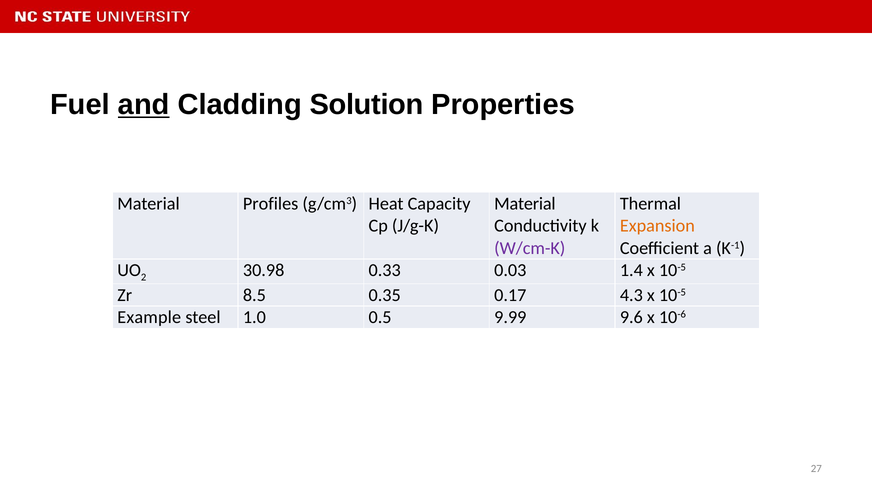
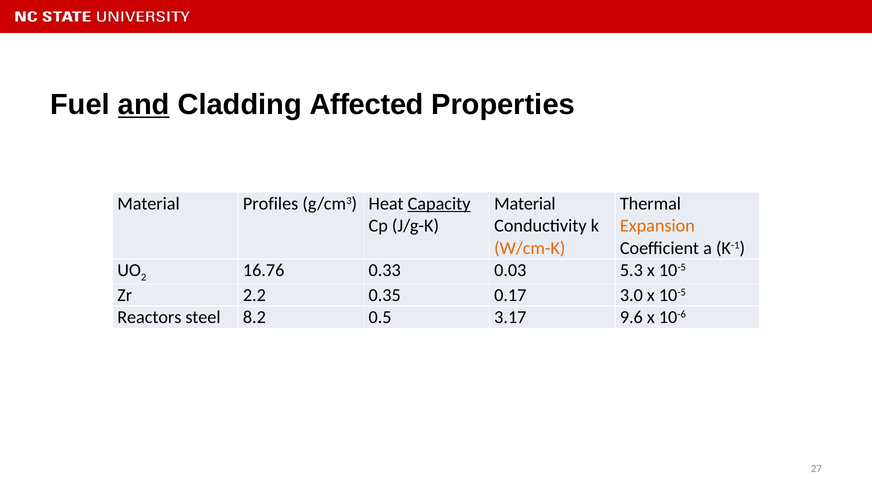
Solution: Solution -> Affected (367, 105)
Capacity underline: none -> present (439, 203)
W/cm-K colour: purple -> orange (530, 248)
30.98: 30.98 -> 16.76 (264, 270)
1.4: 1.4 -> 5.3 (631, 270)
8.5: 8.5 -> 2.2 (254, 295)
4.3: 4.3 -> 3.0 (631, 295)
Example: Example -> Reactors (149, 317)
1.0: 1.0 -> 8.2 (254, 317)
9.99: 9.99 -> 3.17 (510, 317)
